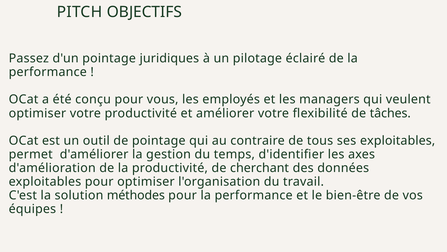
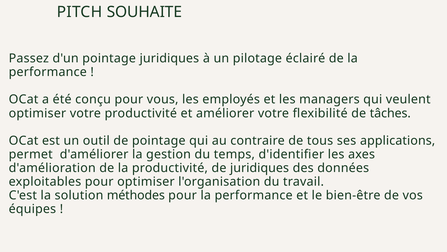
OBJECTIFS: OBJECTIFS -> SOUHAITE (144, 12)
ses exploitables: exploitables -> applications (398, 140)
de cherchant: cherchant -> juridiques (260, 168)
